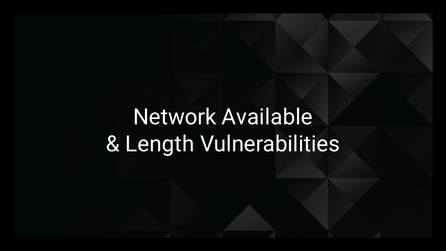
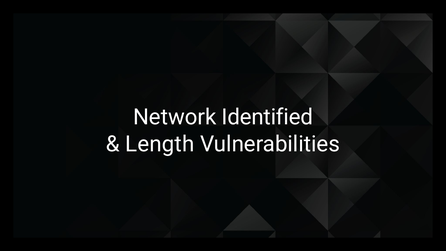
Available: Available -> Identified (267, 117)
